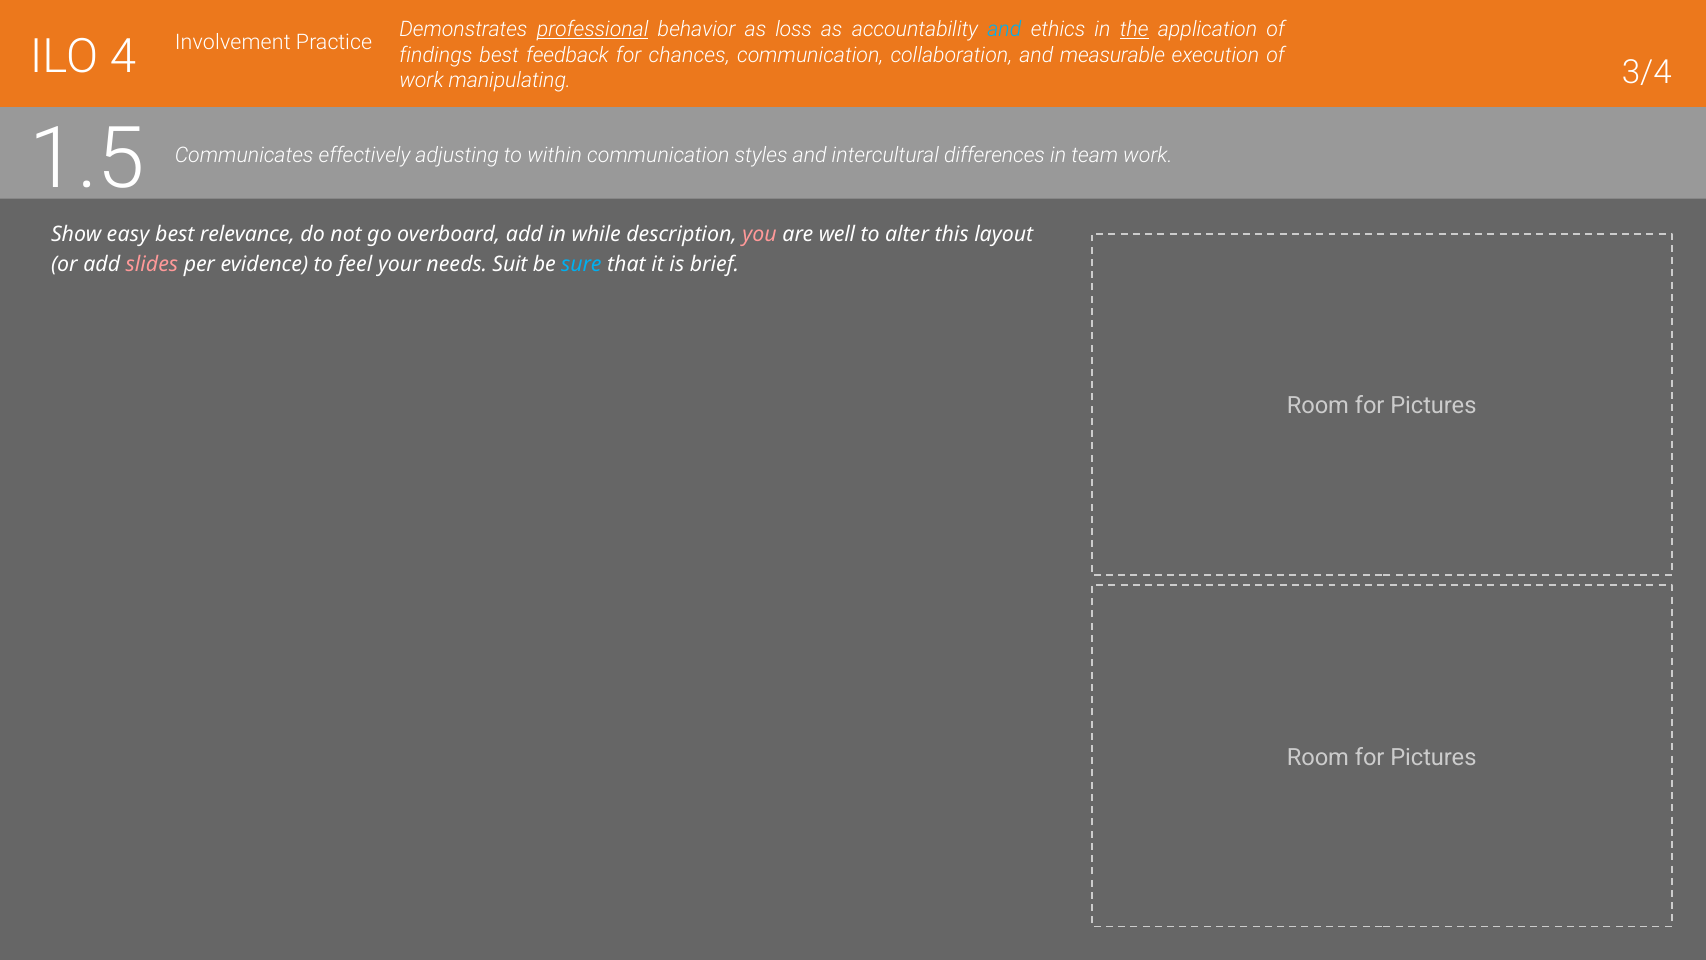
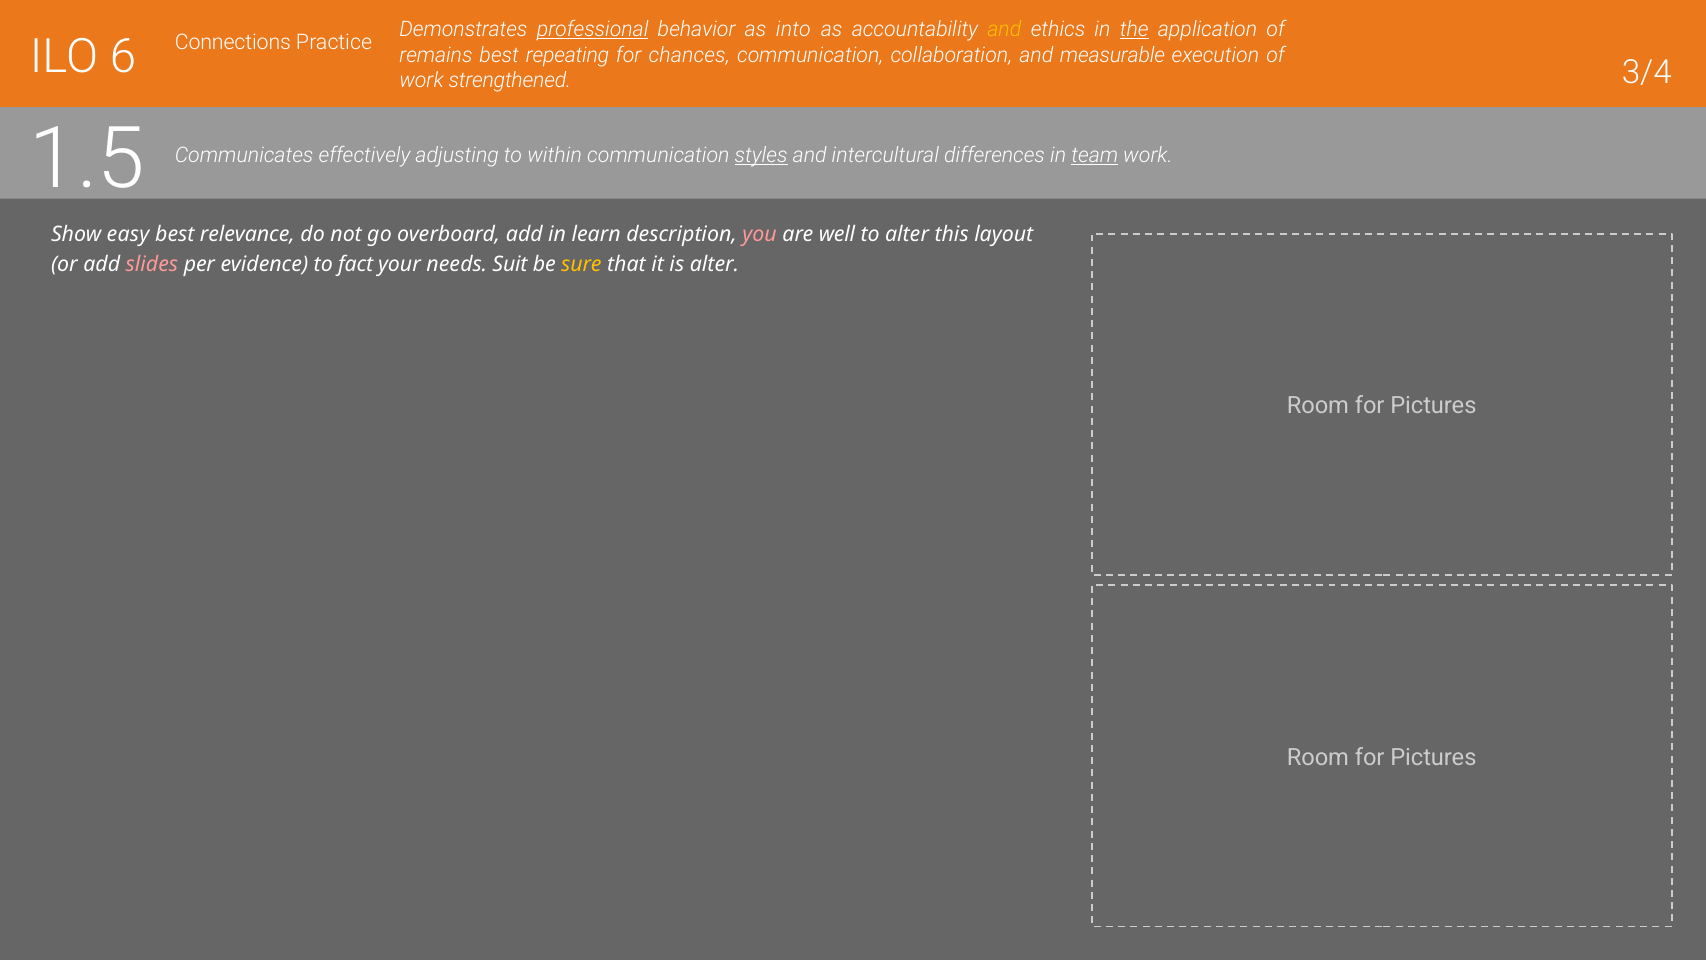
loss: loss -> into (793, 29)
and colour: light blue -> yellow (1004, 29)
Involvement: Involvement -> Connections (233, 42)
4: 4 -> 6 (123, 57)
findings: findings -> remains (436, 55)
feedback: feedback -> repeating (568, 55)
manipulating: manipulating -> strengthened (510, 81)
styles underline: none -> present (761, 155)
team underline: none -> present (1095, 155)
while: while -> learn (596, 235)
feel: feel -> fact (356, 264)
sure colour: light blue -> yellow (581, 264)
is brief: brief -> alter (714, 264)
